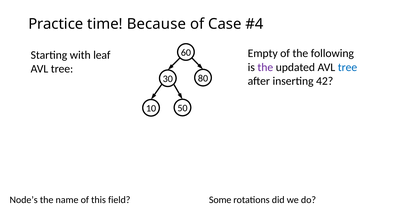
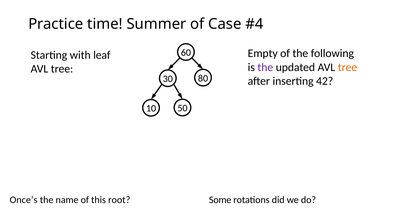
Because: Because -> Summer (156, 24)
tree colour: blue -> orange (347, 67)
Node’s: Node’s -> Once’s (24, 200)
field: field -> root (119, 200)
